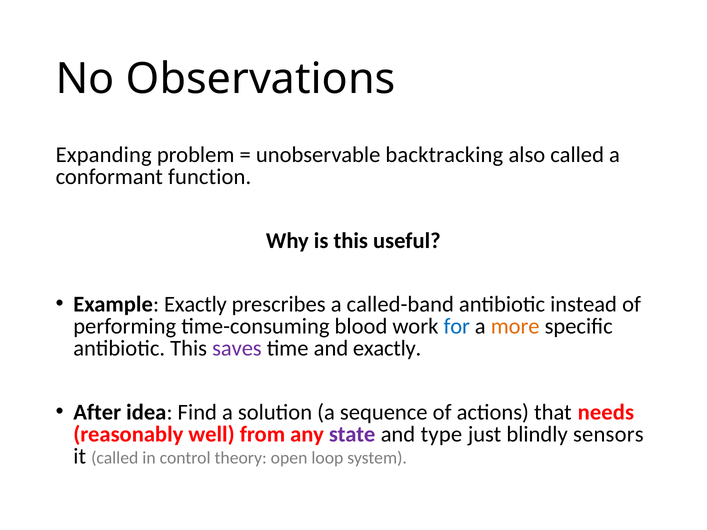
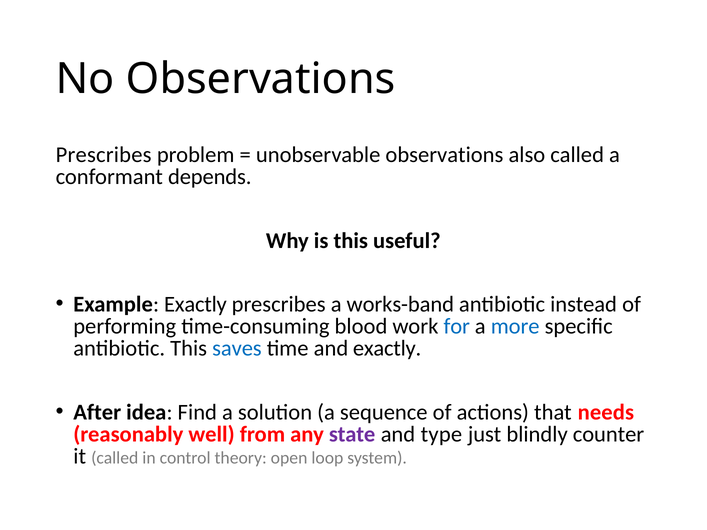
Expanding: Expanding -> Prescribes (104, 155)
unobservable backtracking: backtracking -> observations (444, 155)
function: function -> depends (210, 177)
called-band: called-band -> works-band (400, 305)
more colour: orange -> blue (515, 327)
saves colour: purple -> blue (237, 348)
sensors: sensors -> counter (609, 434)
